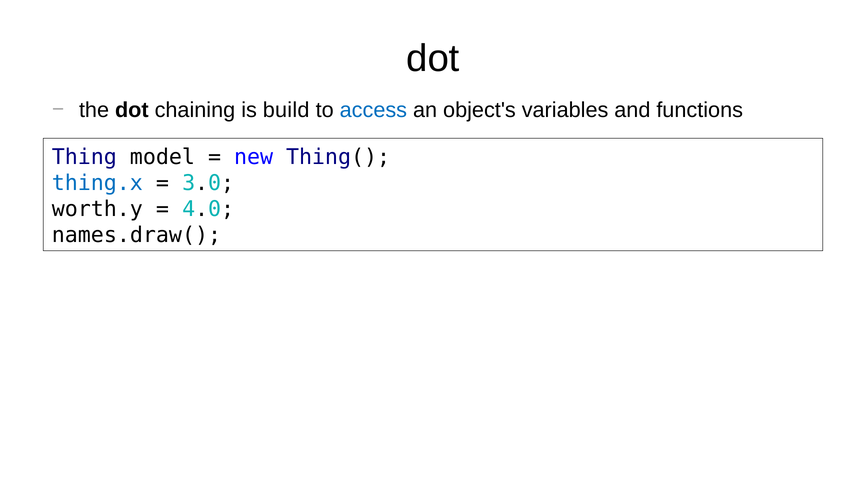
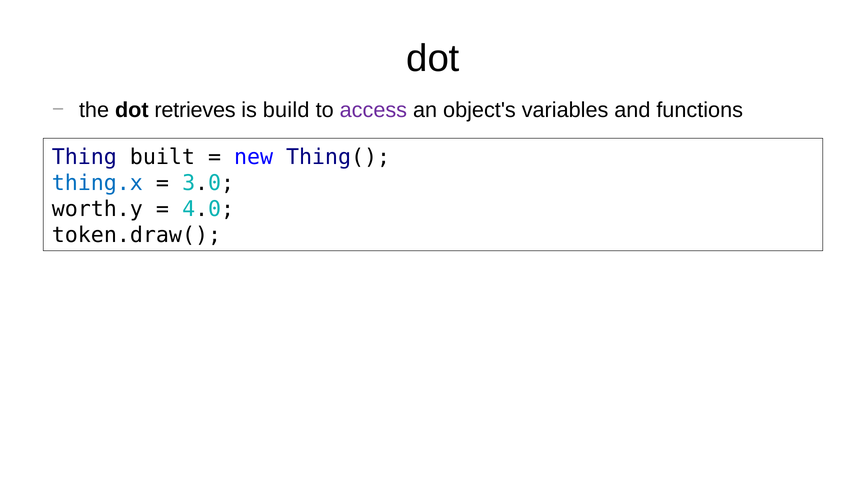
chaining: chaining -> retrieves (195, 110)
access colour: blue -> purple (373, 110)
model: model -> built (162, 157)
names.draw(: names.draw( -> token.draw( (136, 235)
